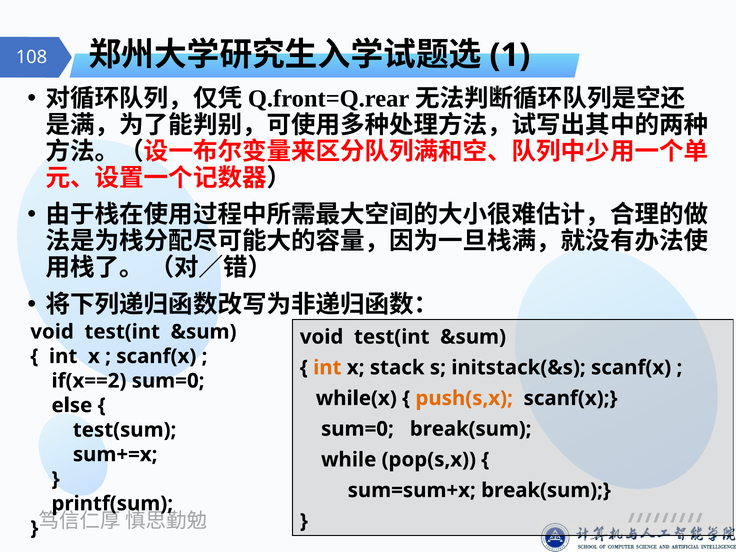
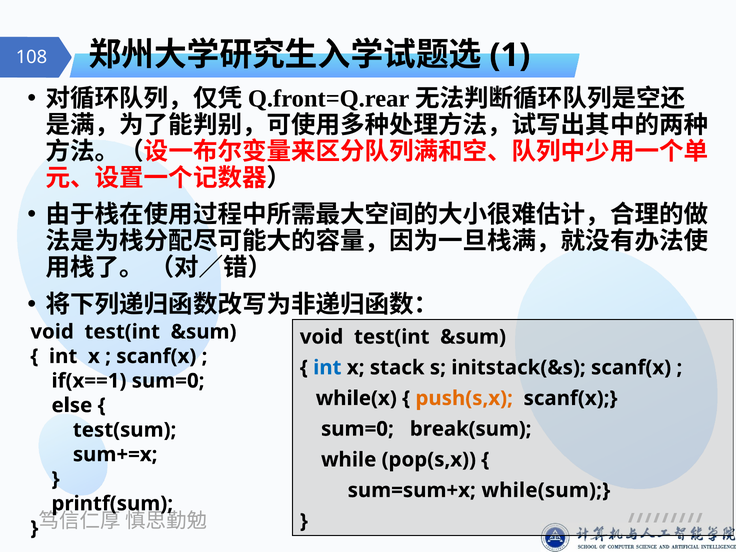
int colour: orange -> blue (327, 368)
if(x==2: if(x==2 -> if(x==1 (89, 381)
sum=sum+x break(sum: break(sum -> while(sum (546, 490)
